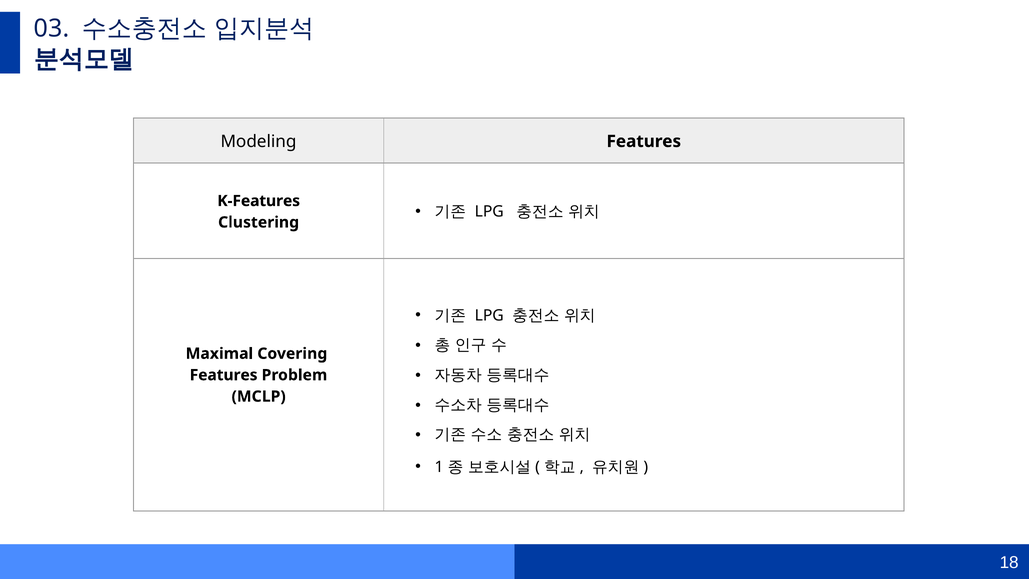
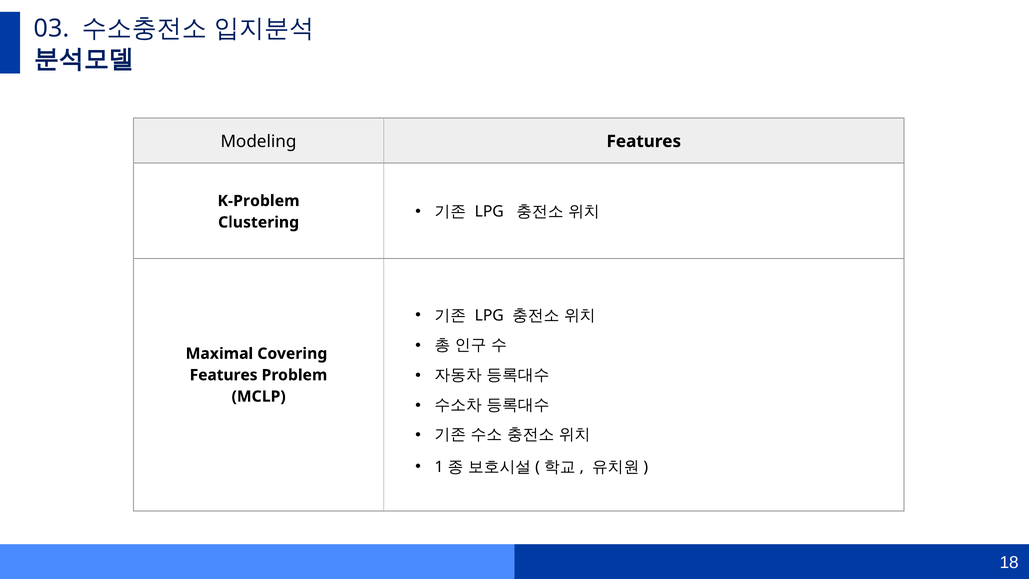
K-Features: K-Features -> K-Problem (259, 201)
